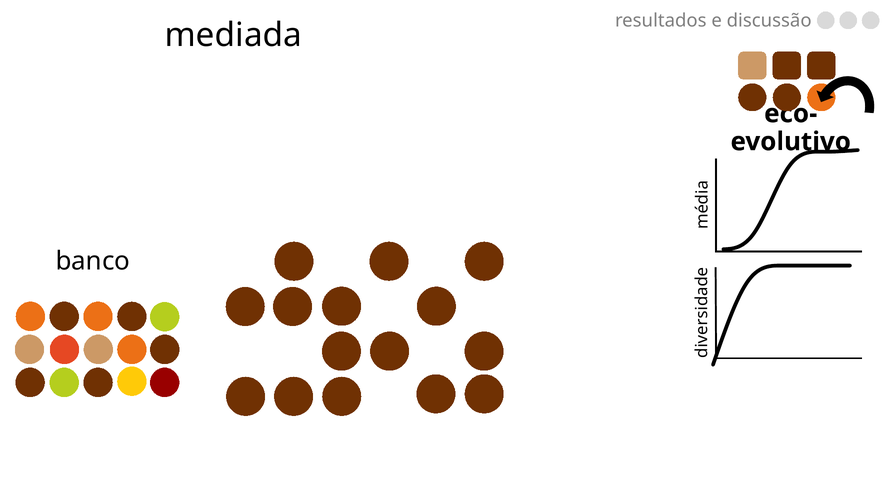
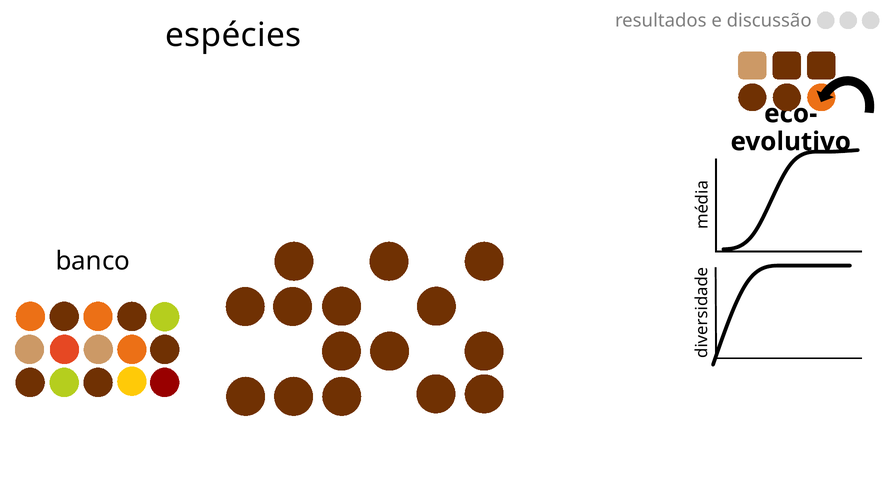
mediada: mediada -> espécies (233, 35)
